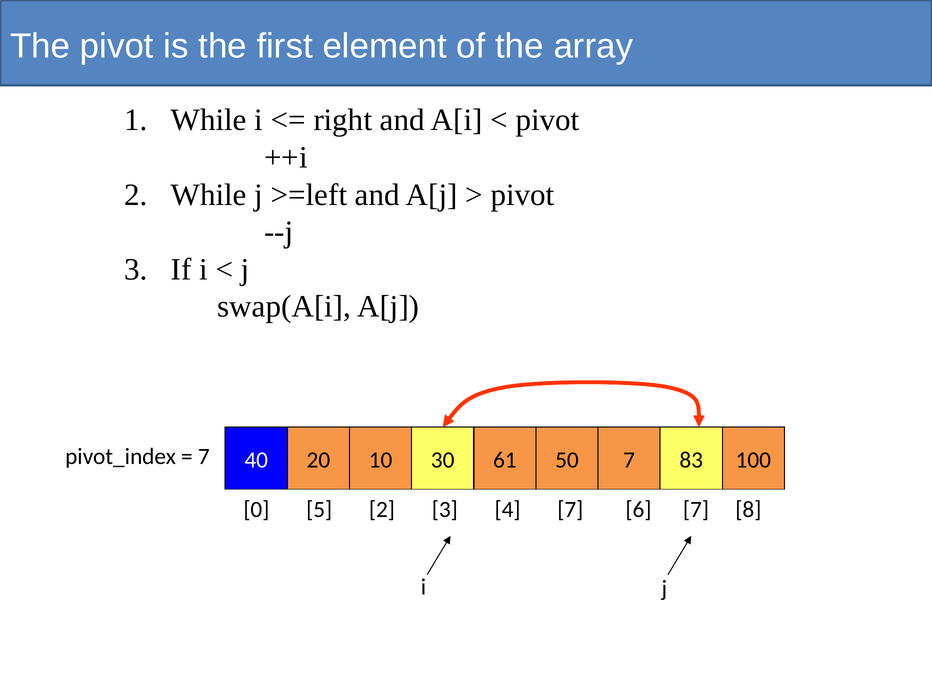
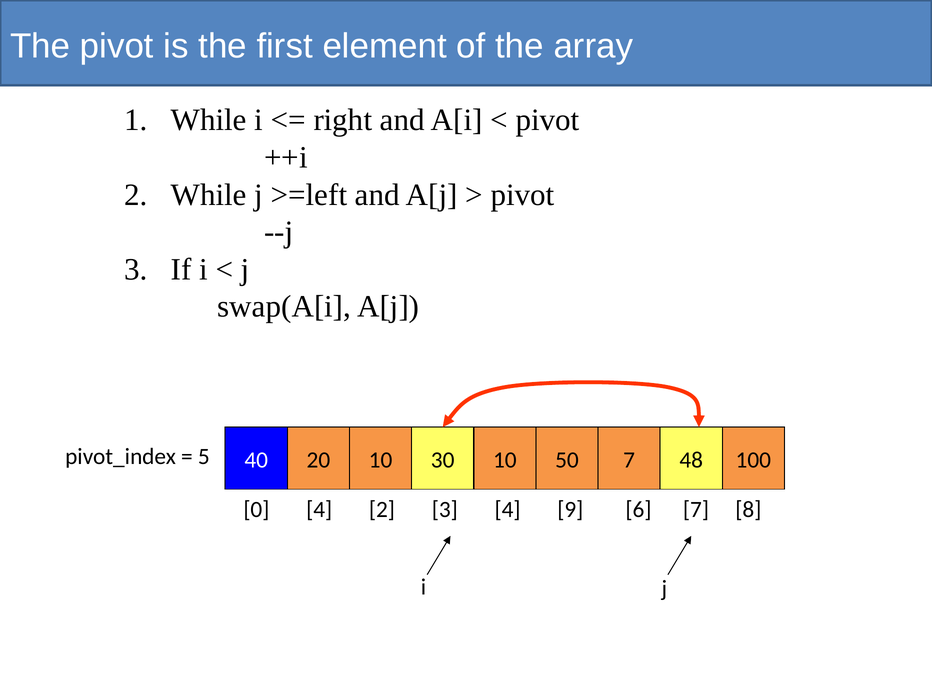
7: 7 -> 5 (204, 457)
30 61: 61 -> 10 (505, 460)
83: 83 -> 48 (691, 460)
0 5: 5 -> 4 (319, 509)
4 7: 7 -> 9 (570, 509)
